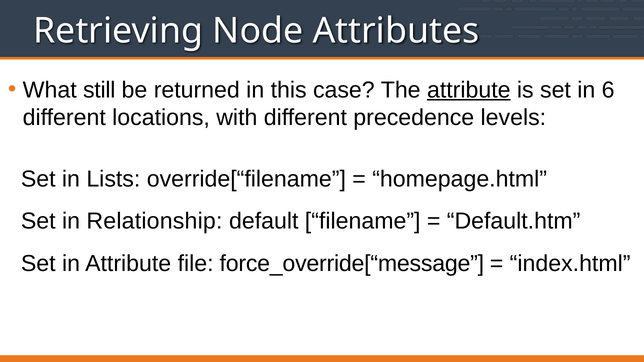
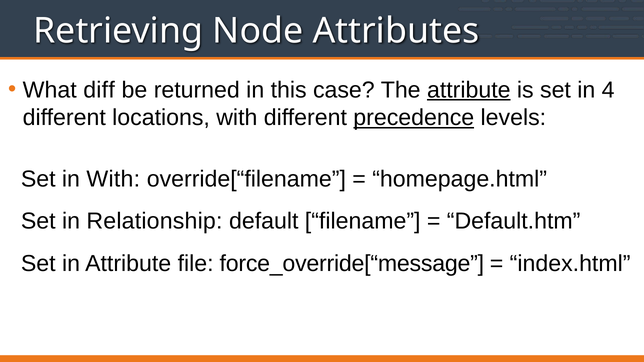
still: still -> diff (99, 90)
6: 6 -> 4 (608, 90)
precedence underline: none -> present (414, 118)
in Lists: Lists -> With (113, 179)
